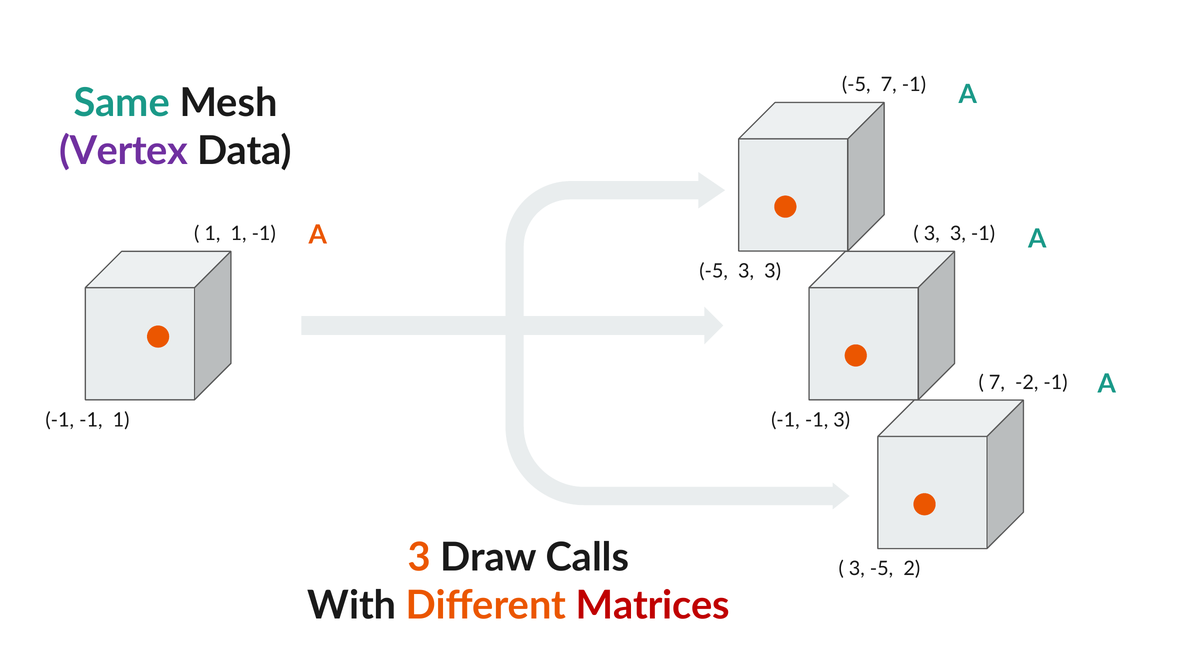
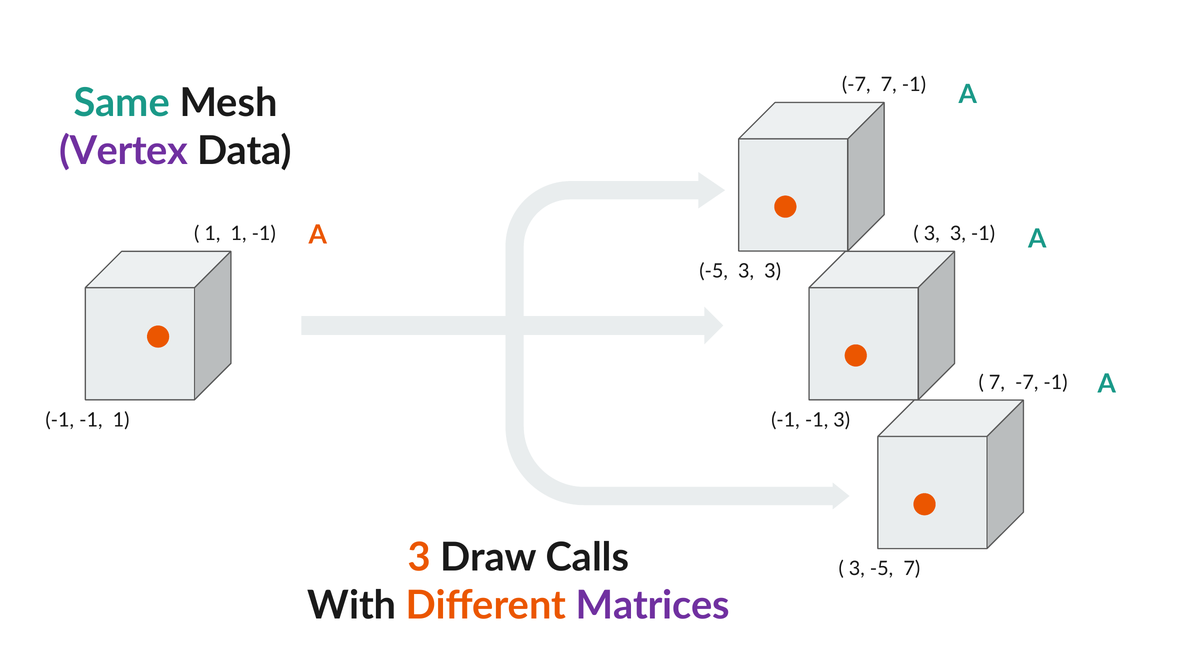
-5: -5 -> -7 (856, 85)
7 -2: -2 -> -7 (1027, 383)
-5 2: 2 -> 7 (912, 569)
Matrices colour: red -> purple (653, 606)
